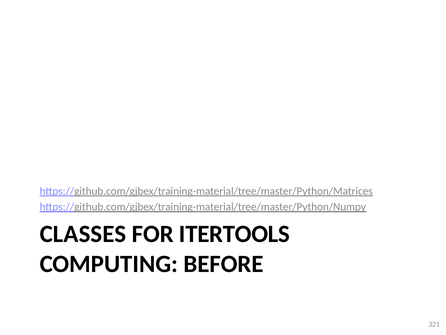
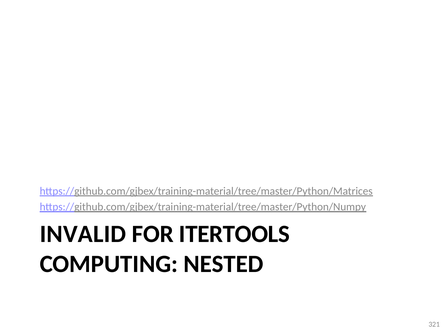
CLASSES: CLASSES -> INVALID (83, 234)
BEFORE: BEFORE -> NESTED (224, 263)
